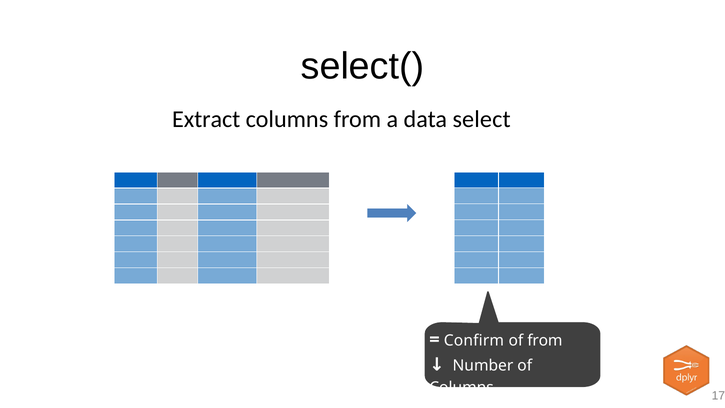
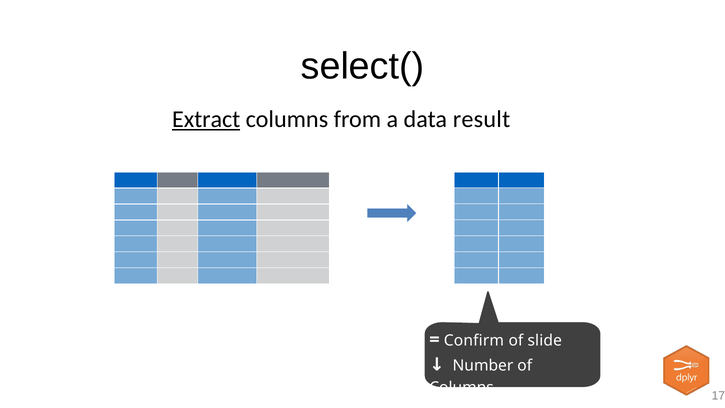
Extract underline: none -> present (206, 119)
select: select -> result (482, 119)
of from: from -> slide (545, 340)
